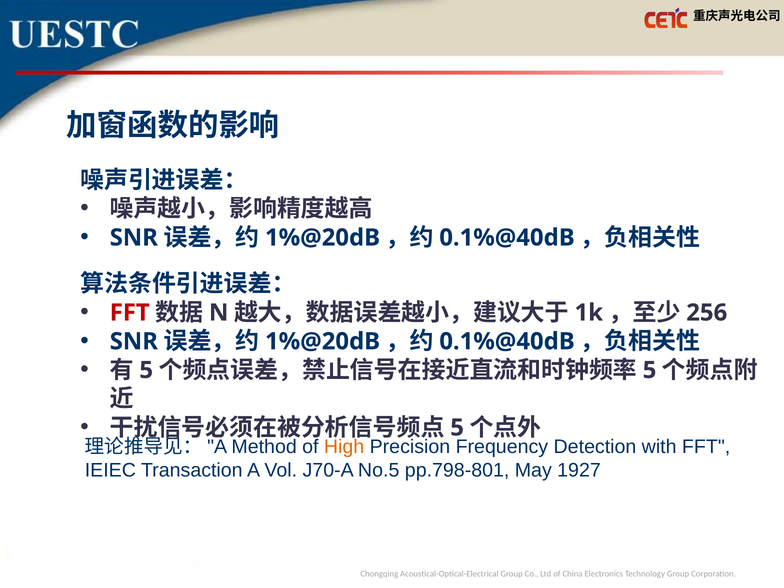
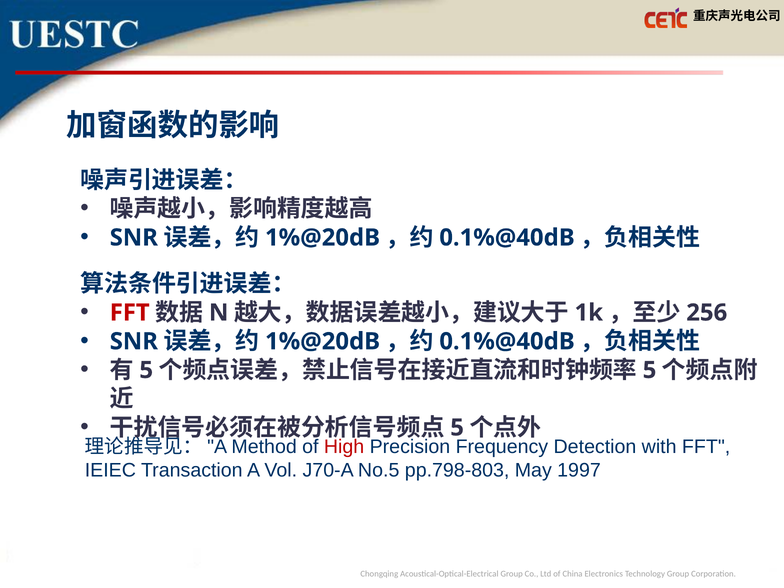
High colour: orange -> red (344, 447)
pp.798-801: pp.798-801 -> pp.798-803 (457, 470)
1927: 1927 -> 1997 (579, 470)
